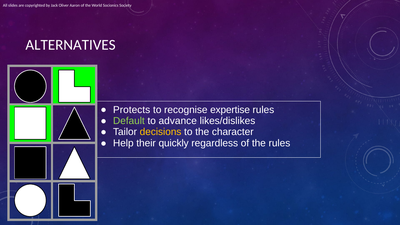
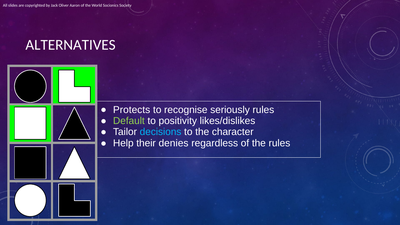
expertise: expertise -> seriously (230, 110)
advance: advance -> positivity (178, 121)
decisions colour: yellow -> light blue (161, 132)
quickly: quickly -> denies (174, 143)
